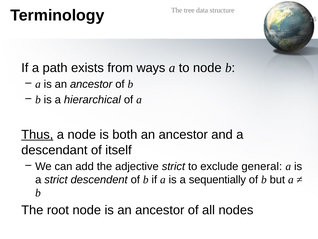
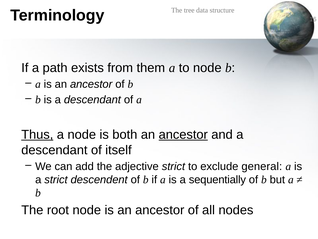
ways: ways -> them (151, 68)
is a hierarchical: hierarchical -> descendant (92, 99)
ancestor underline: none -> present (183, 134)
